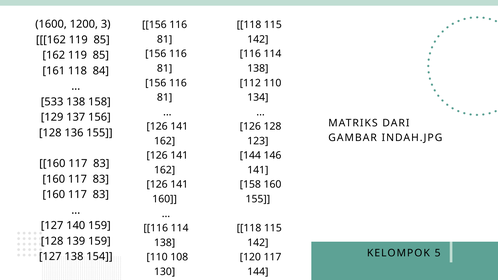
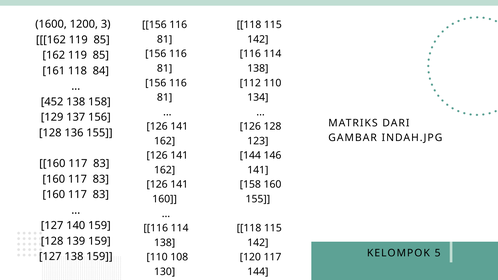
533: 533 -> 452 (52, 102)
138 154: 154 -> 159 (99, 257)
